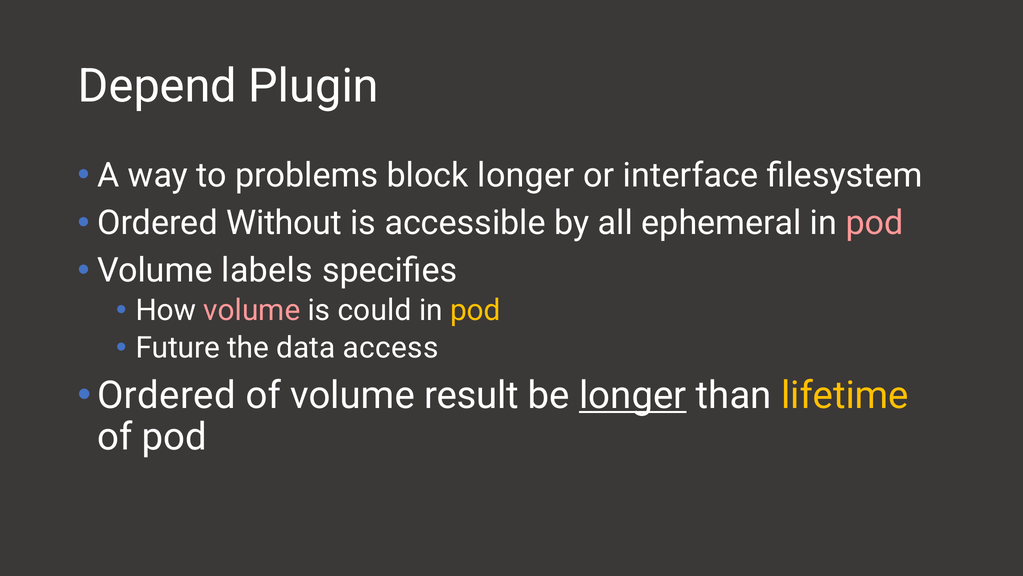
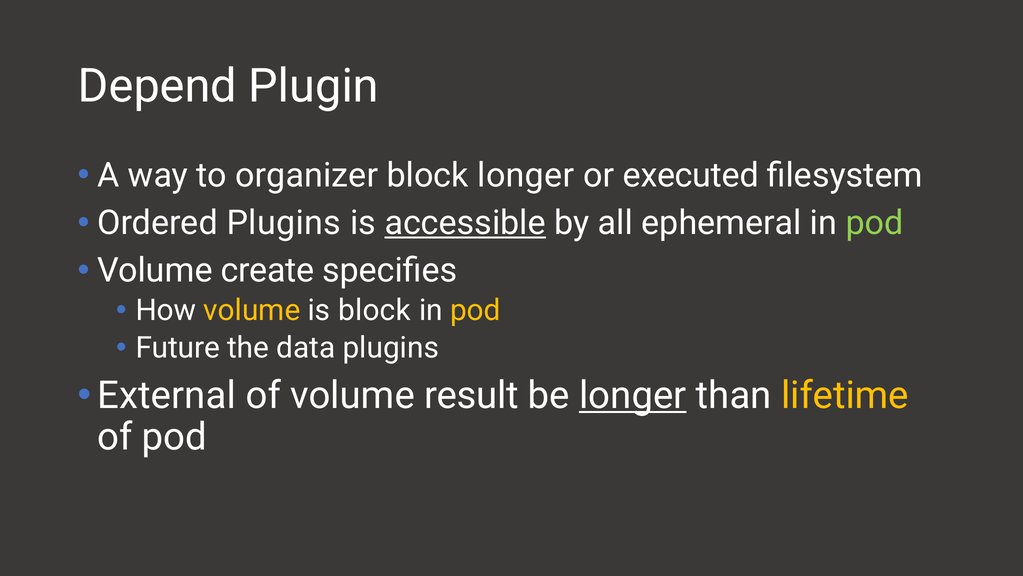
problems: problems -> organizer (307, 175)
interface: interface -> executed (691, 175)
Ordered Without: Without -> Plugins (284, 223)
accessible underline: none -> present (465, 223)
pod colour: pink -> light green (874, 223)
labels: labels -> create (268, 270)
volume colour: pink -> yellow (252, 310)
is could: could -> block (374, 310)
data access: access -> plugins (391, 348)
Ordered: Ordered -> External (167, 395)
